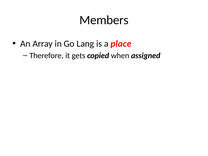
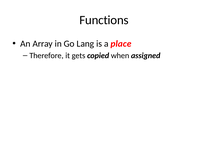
Members: Members -> Functions (104, 20)
